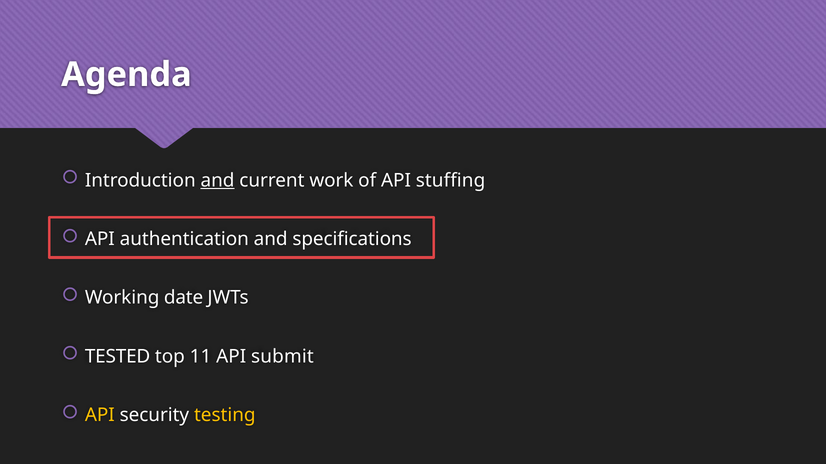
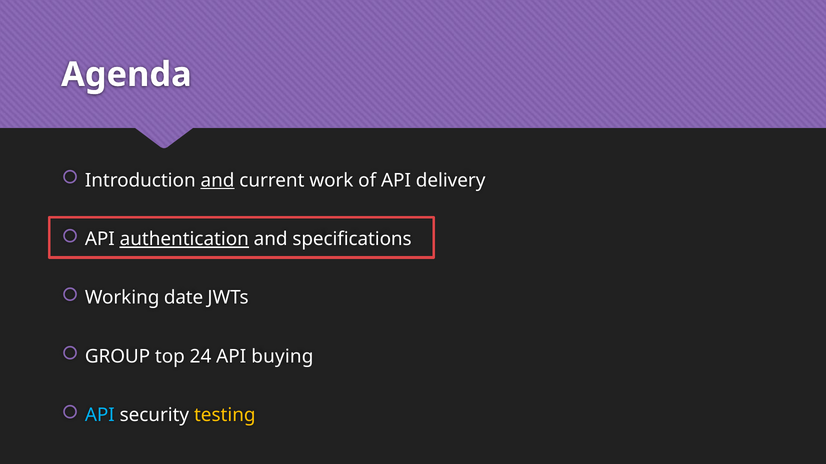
stuffing: stuffing -> delivery (451, 181)
authentication underline: none -> present (184, 239)
TESTED: TESTED -> GROUP (118, 357)
11: 11 -> 24 (201, 357)
submit: submit -> buying (282, 357)
API colour: yellow -> light blue (100, 416)
